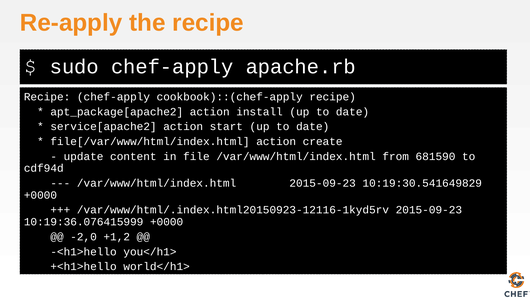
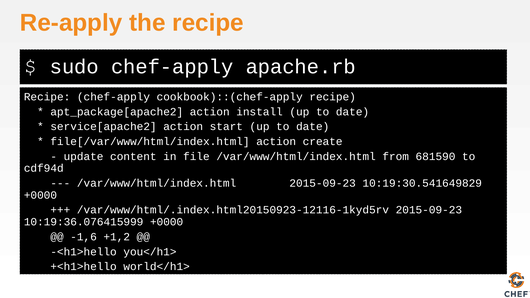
-2,0: -2,0 -> -1,6 (84, 237)
